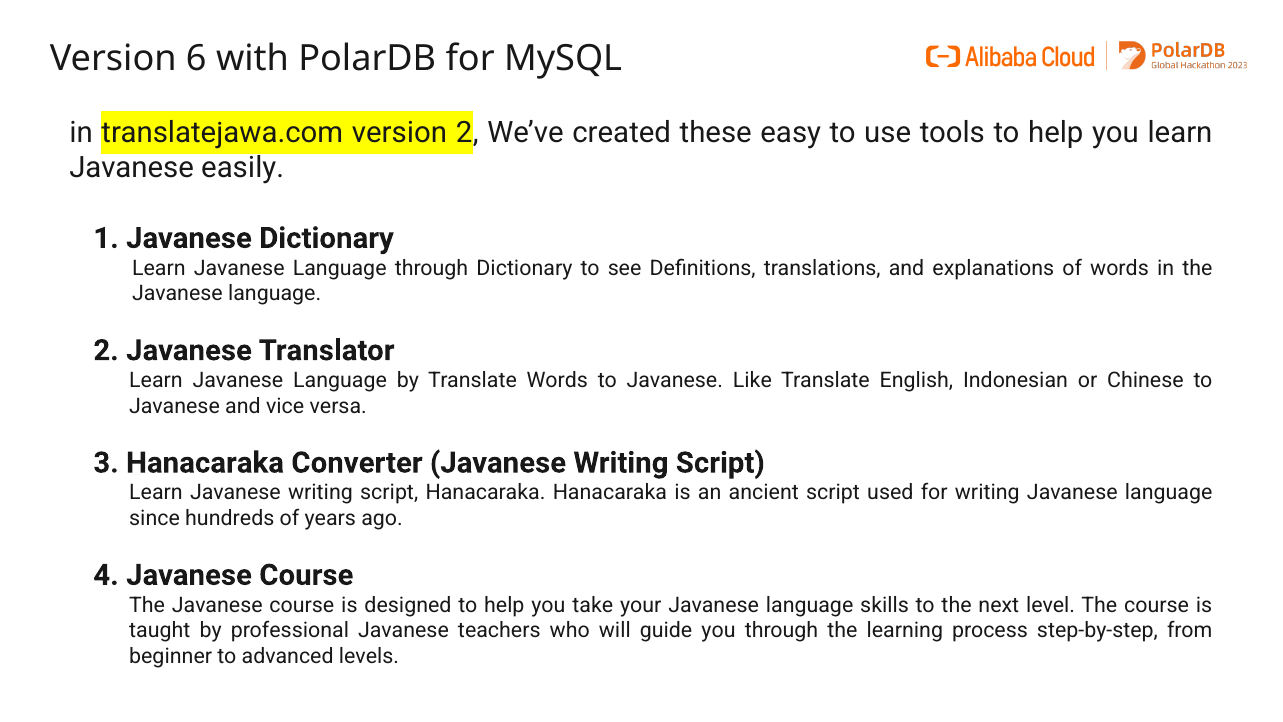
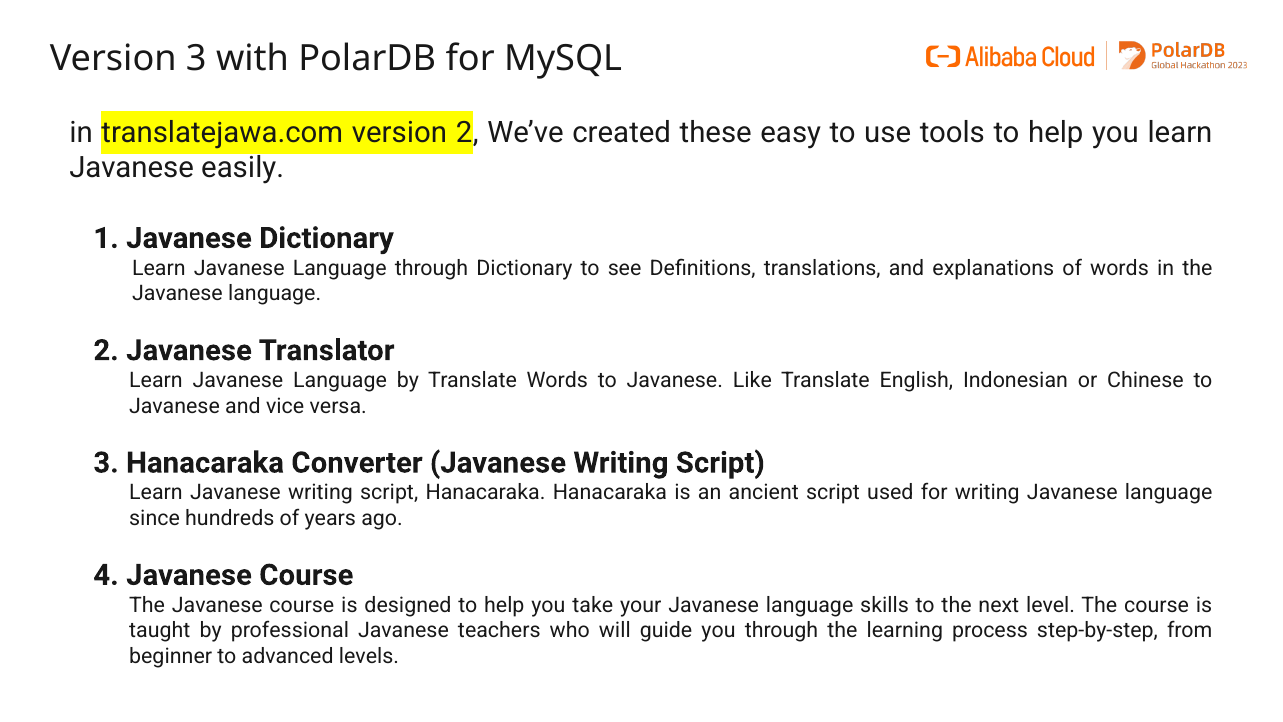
Version 6: 6 -> 3 (196, 58)
